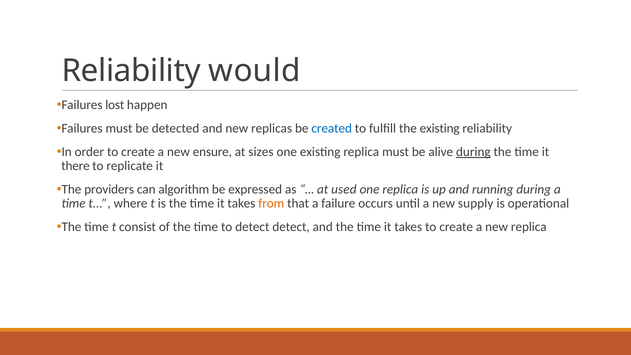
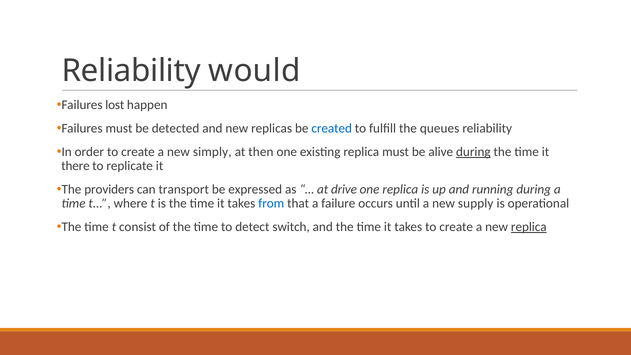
the existing: existing -> queues (440, 128)
ensure: ensure -> simply (212, 152)
sizes: sizes -> then (261, 152)
algorithm: algorithm -> transport (184, 189)
used: used -> drive (344, 189)
from colour: orange -> blue (271, 204)
detect detect: detect -> switch (291, 227)
replica underline: none -> present (529, 227)
